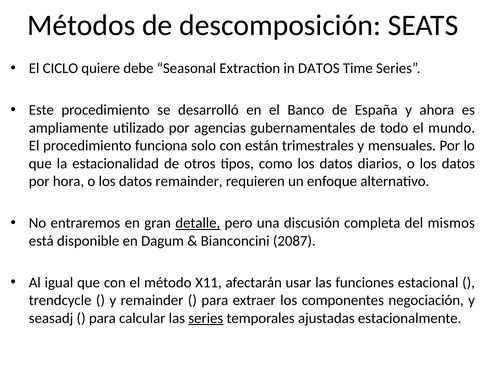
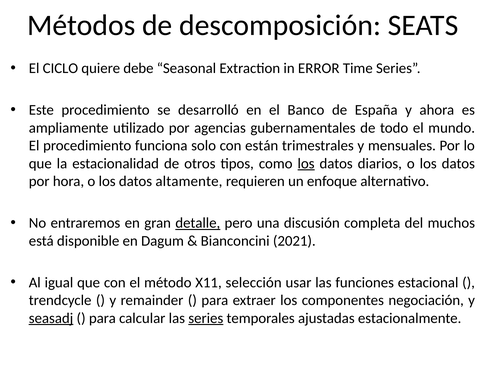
in DATOS: DATOS -> ERROR (319, 68)
los underline: none -> present (306, 163)
datos remainder: remainder -> altamente (189, 181)
mismos: mismos -> muchos (451, 223)
2087: 2087 -> 2021 (294, 241)
afectarán: afectarán -> selección (254, 282)
seasadj underline: none -> present (51, 318)
